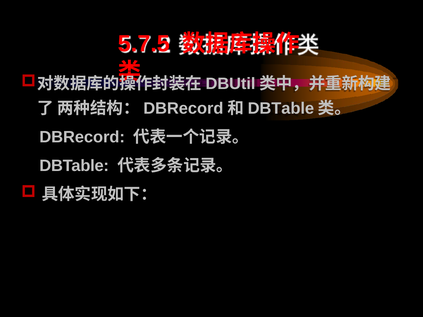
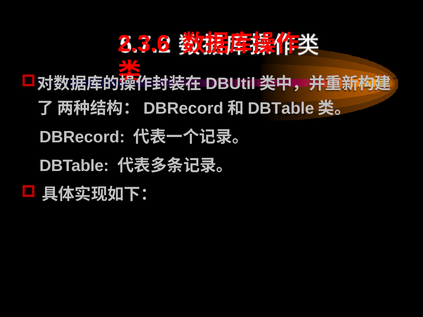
5.7.5: 5.7.5 -> 2.3.6 (144, 44)
